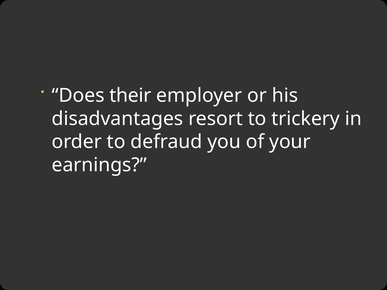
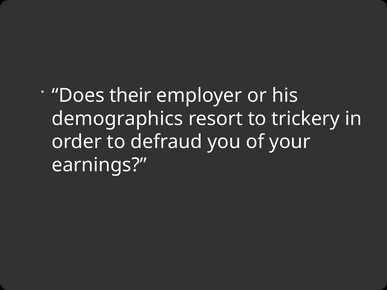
disadvantages: disadvantages -> demographics (117, 119)
